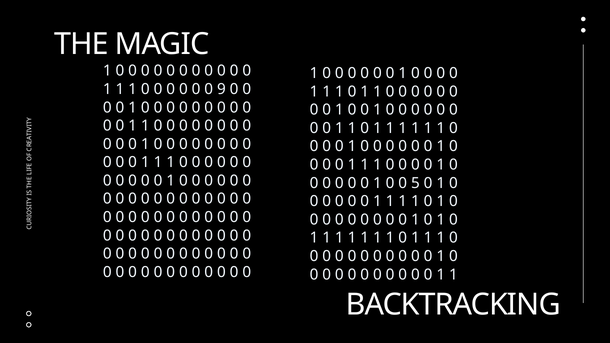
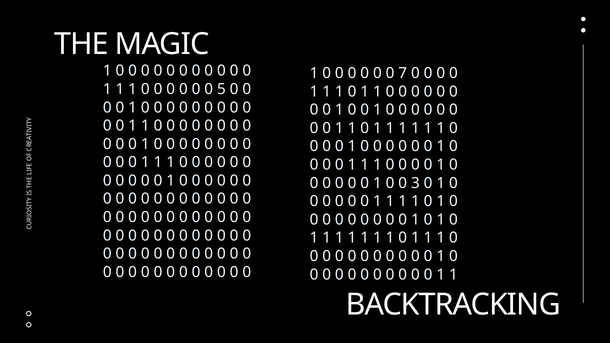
1: 1 -> 7 (403, 73)
9: 9 -> 5 (221, 89)
5: 5 -> 3 (415, 183)
